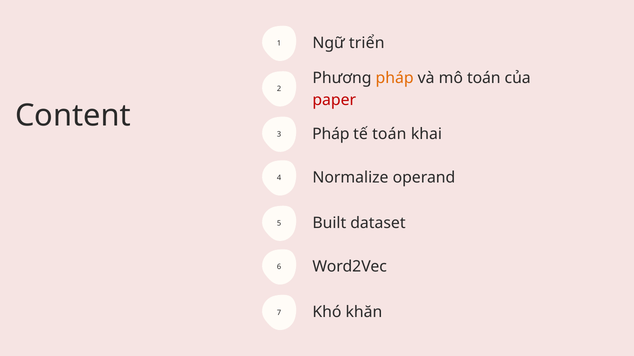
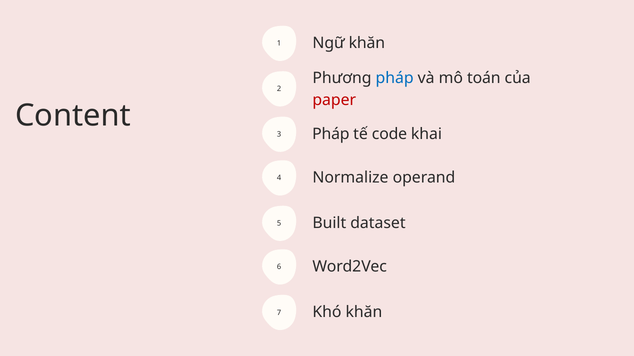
Ngữ triển: triển -> khăn (367, 43)
pháp colour: orange -> blue (395, 78)
tế toán: toán -> code (389, 134)
